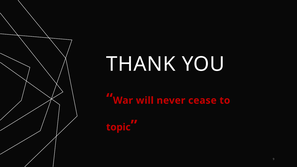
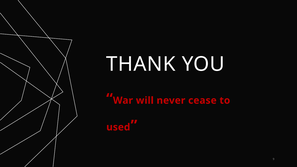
topic: topic -> used (118, 127)
